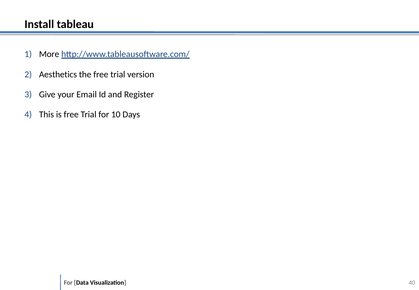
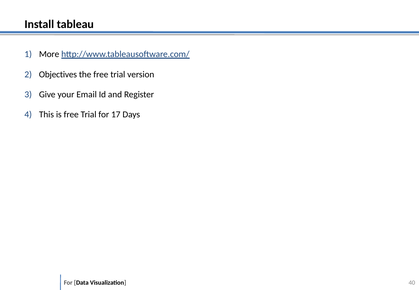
Aesthetics: Aesthetics -> Objectives (58, 74)
10: 10 -> 17 (116, 115)
